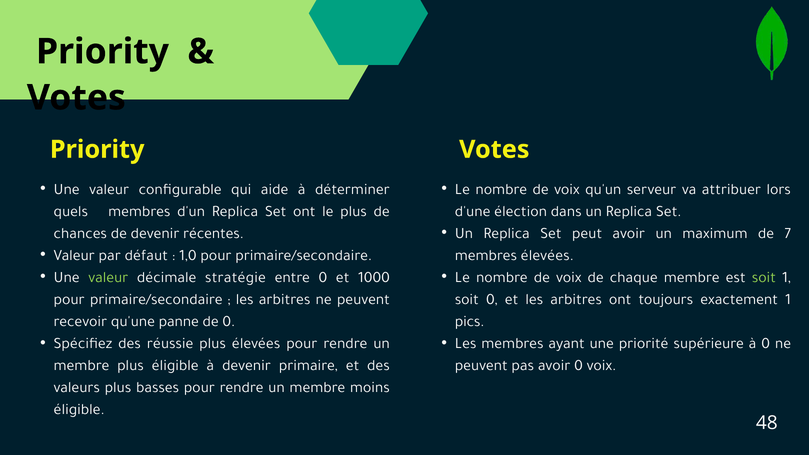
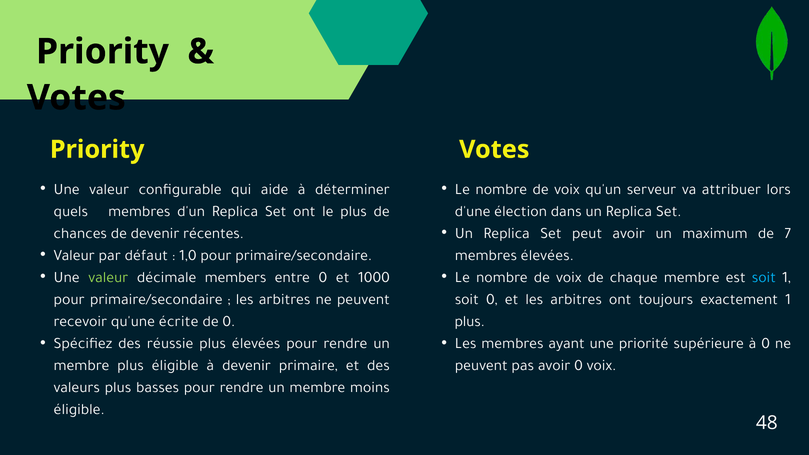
stratégie: stratégie -> members (236, 277)
soit colour: light green -> light blue (764, 277)
panne: panne -> écrite (179, 321)
pics: pics -> plus (470, 321)
